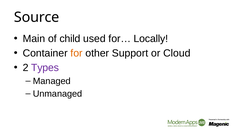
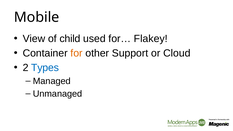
Source: Source -> Mobile (37, 17)
Main: Main -> View (34, 39)
Locally: Locally -> Flakey (151, 39)
Types colour: purple -> blue (45, 68)
